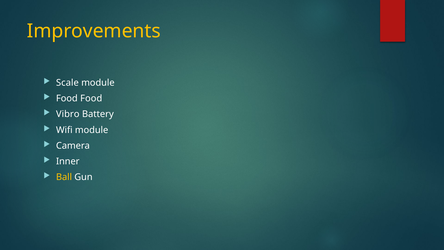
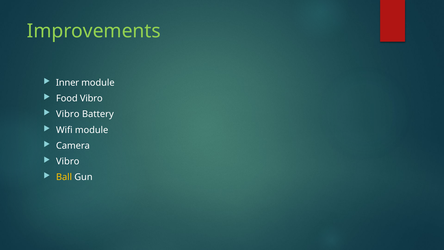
Improvements colour: yellow -> light green (94, 31)
Scale: Scale -> Inner (67, 83)
Food Food: Food -> Vibro (91, 98)
Inner: Inner -> Vibro (68, 161)
